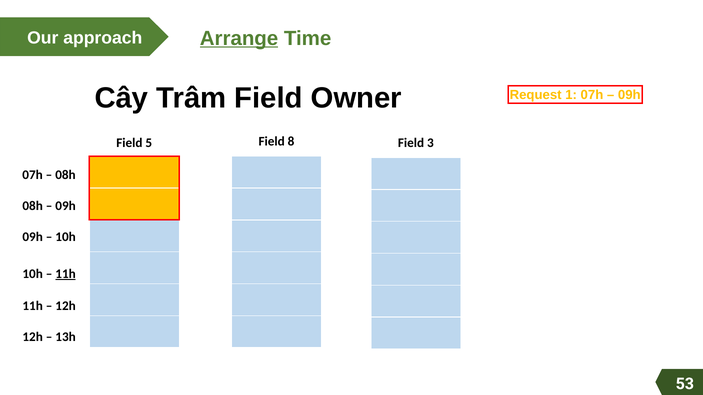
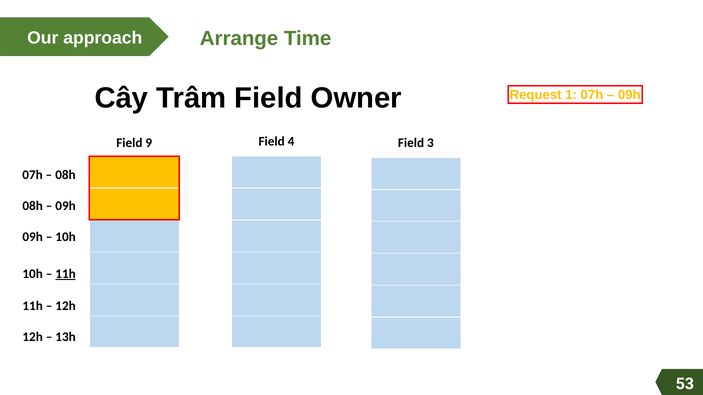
Arrange underline: present -> none (239, 38)
5: 5 -> 9 (149, 143)
8: 8 -> 4 (291, 141)
